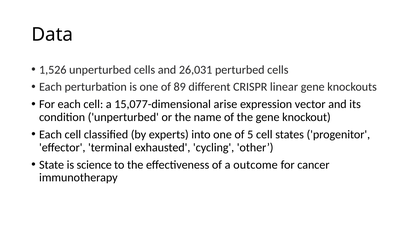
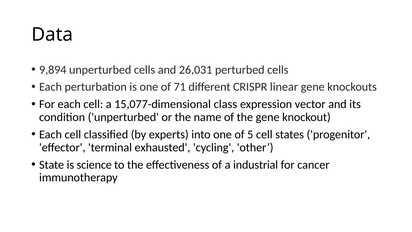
1,526: 1,526 -> 9,894 (53, 70)
89: 89 -> 71 (180, 87)
arise: arise -> class (225, 104)
outcome: outcome -> industrial (256, 165)
